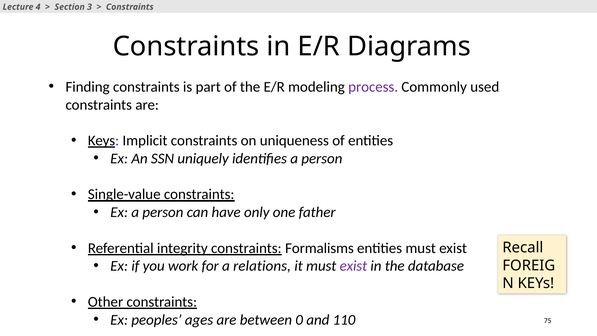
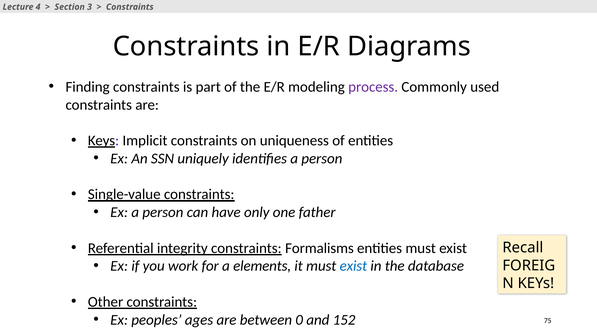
relations: relations -> elements (262, 266)
exist colour: purple -> blue (353, 266)
110: 110 -> 152 (344, 320)
